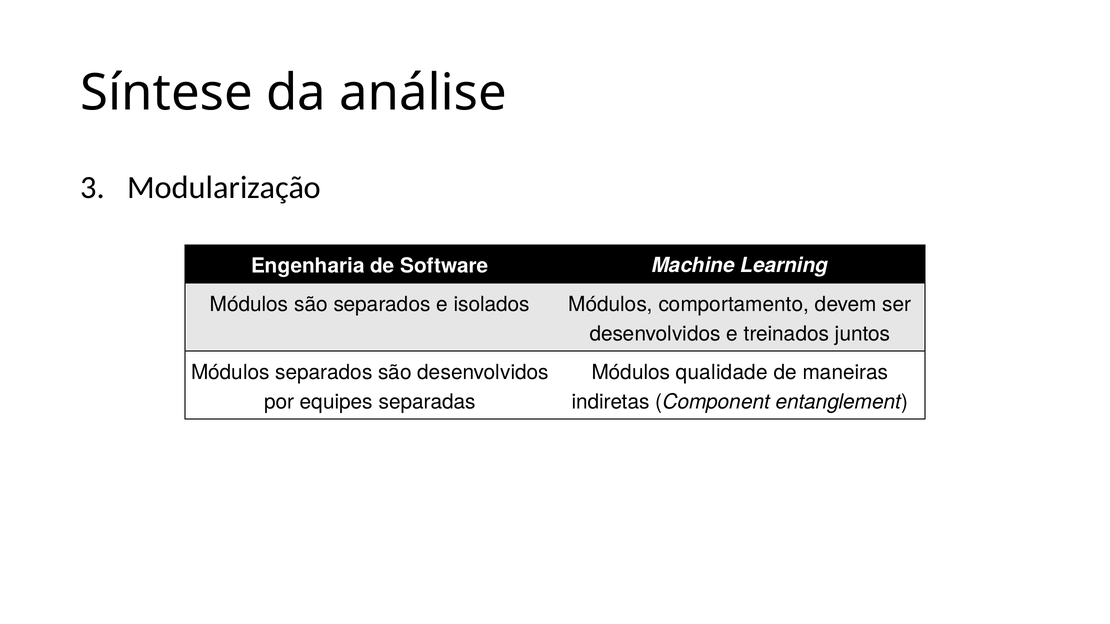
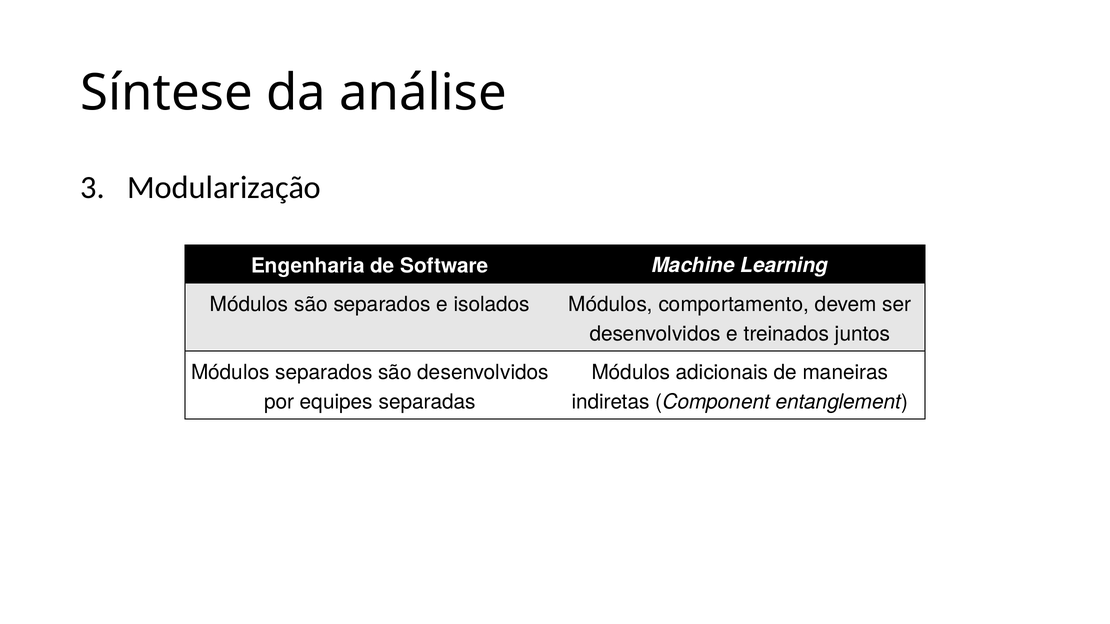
qualidade: qualidade -> adicionais (722, 372)
